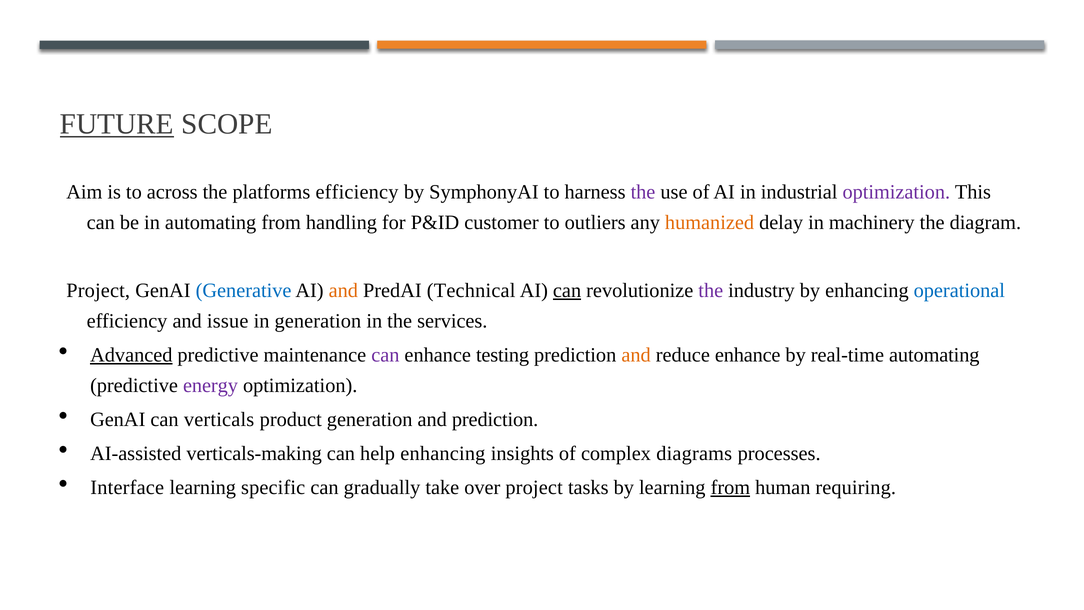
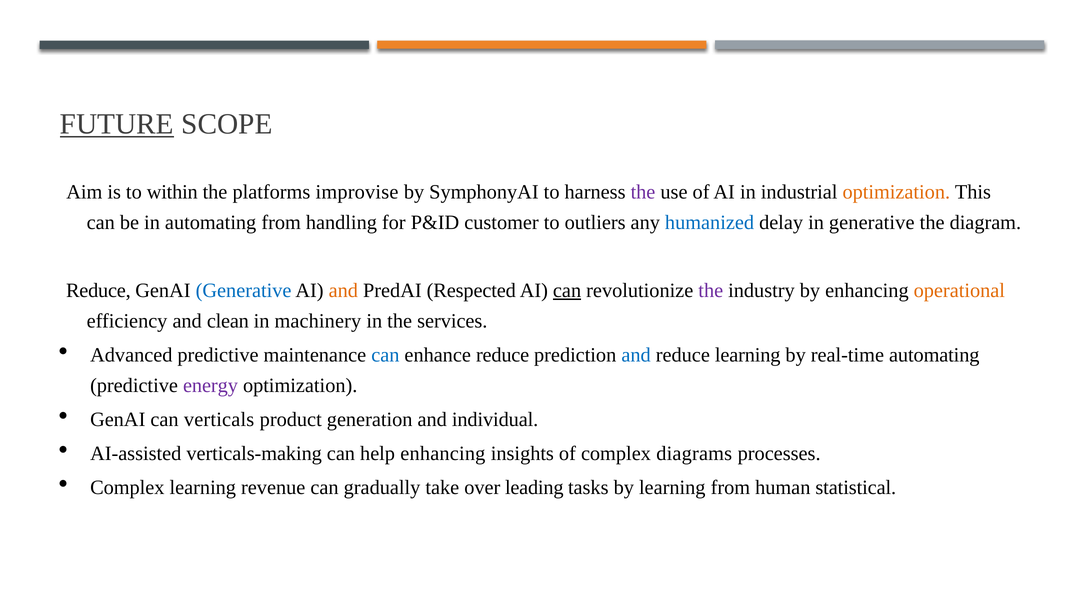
across: across -> within (172, 192)
platforms efficiency: efficiency -> improvise (357, 192)
optimization colour: purple -> orange (896, 192)
humanized colour: orange -> blue (710, 222)
in machinery: machinery -> generative (872, 222)
Project: Project -> Reduce (98, 290)
Technical: Technical -> Respected (471, 290)
operational colour: blue -> orange (959, 290)
issue: issue -> clean (228, 321)
in generation: generation -> machinery (318, 321)
Advanced underline: present -> none (131, 355)
can colour: purple -> blue (385, 355)
enhance testing: testing -> reduce (503, 355)
and colour: orange -> blue (636, 355)
reduce enhance: enhance -> learning (748, 355)
and prediction: prediction -> individual (495, 419)
Interface: Interface -> Complex (127, 487)
specific: specific -> revenue (273, 487)
over project: project -> leading (534, 487)
from underline: present -> none (730, 487)
requiring: requiring -> statistical (856, 487)
